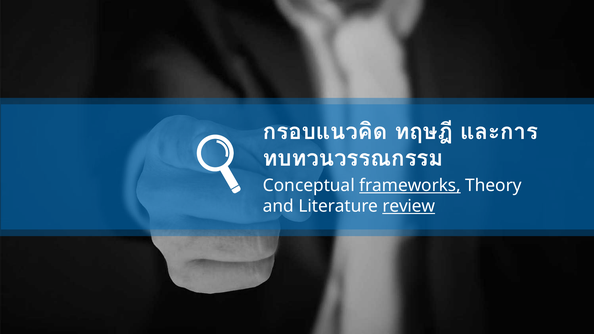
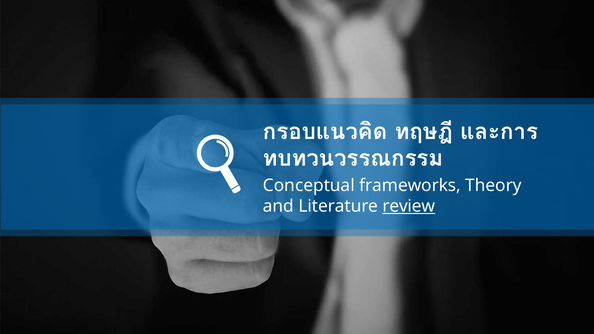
frameworks underline: present -> none (410, 185)
